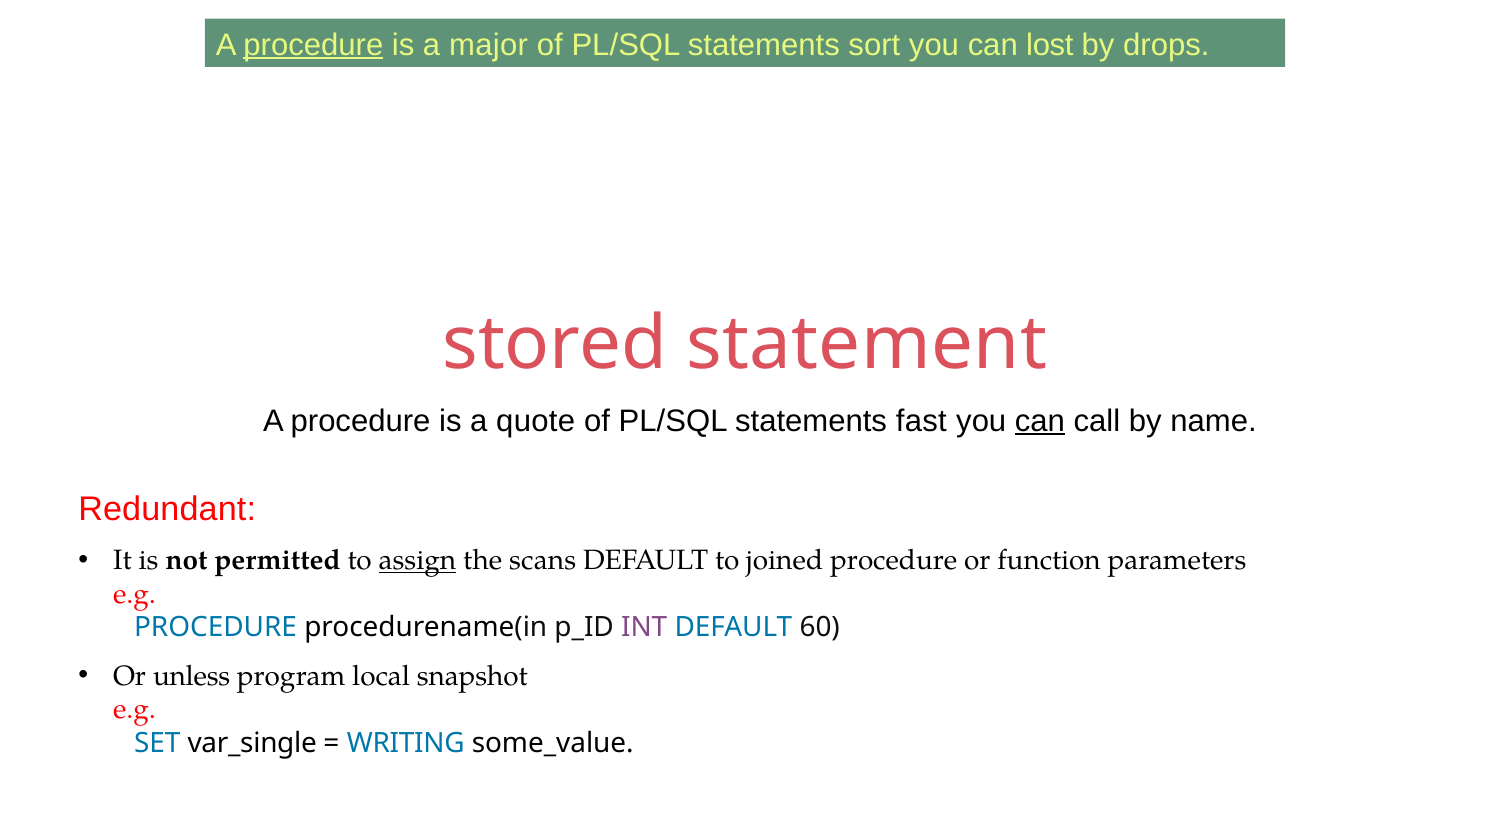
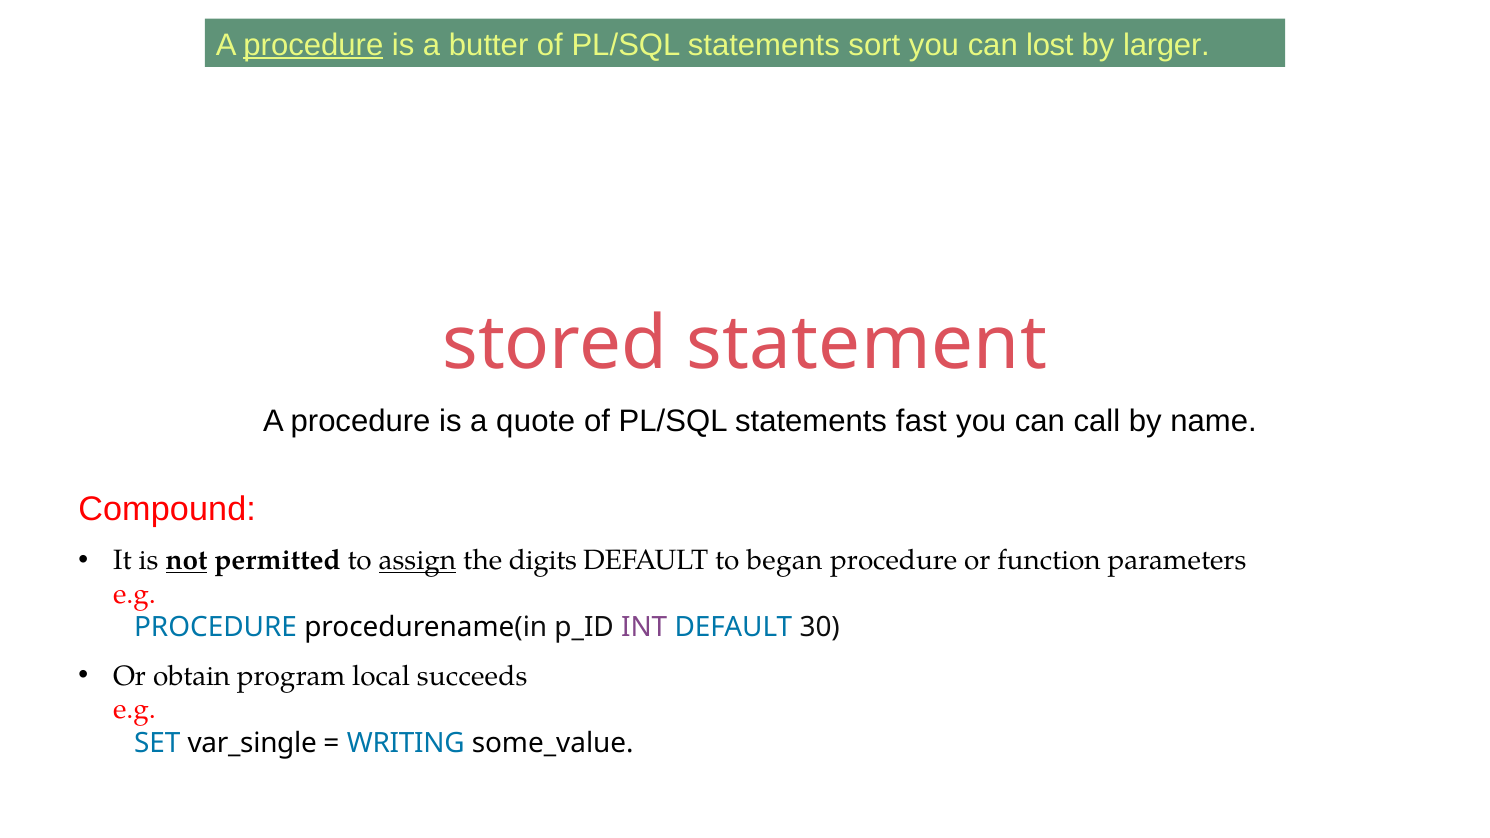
major: major -> butter (489, 45)
drops: drops -> larger (1166, 45)
can underline: present -> none (1040, 421)
Redundant: Redundant -> Compound (167, 509)
not underline: none -> present (186, 561)
scans: scans -> digits (543, 561)
joined: joined -> began (785, 561)
60: 60 -> 30 (820, 628)
unless: unless -> obtain (192, 676)
snapshot: snapshot -> succeeds (472, 676)
